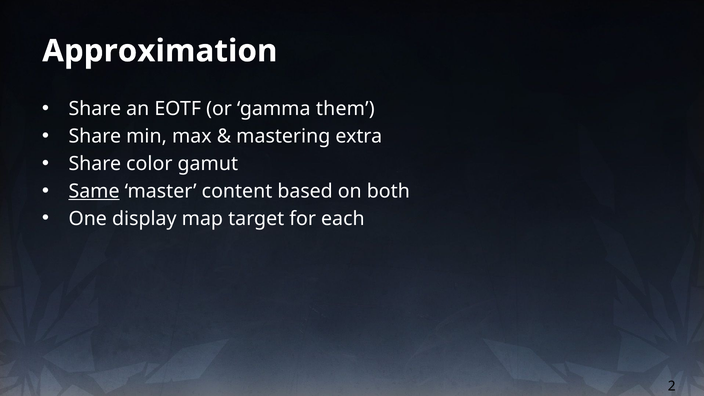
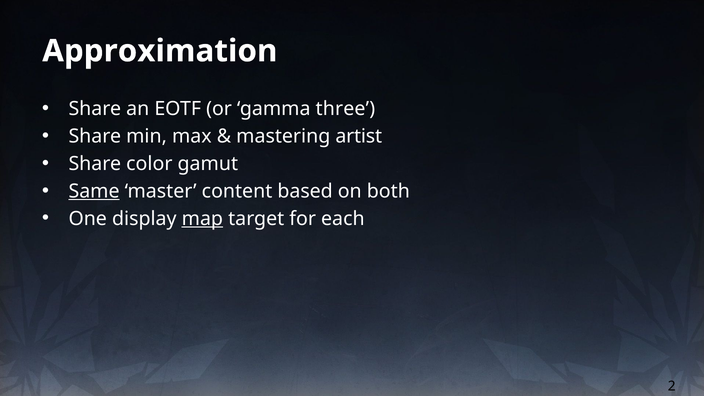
them: them -> three (345, 109)
extra: extra -> artist (359, 136)
map underline: none -> present (202, 219)
